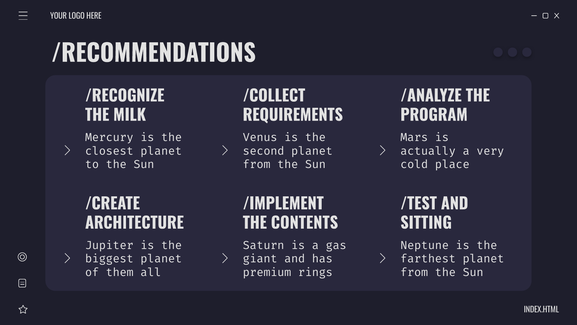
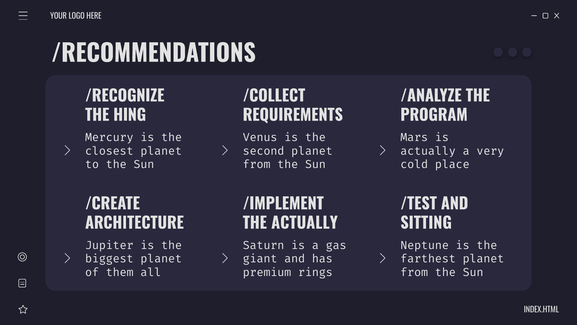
MILK: MILK -> HING (130, 115)
THE CONTENTS: CONTENTS -> ACTUALLY (304, 223)
